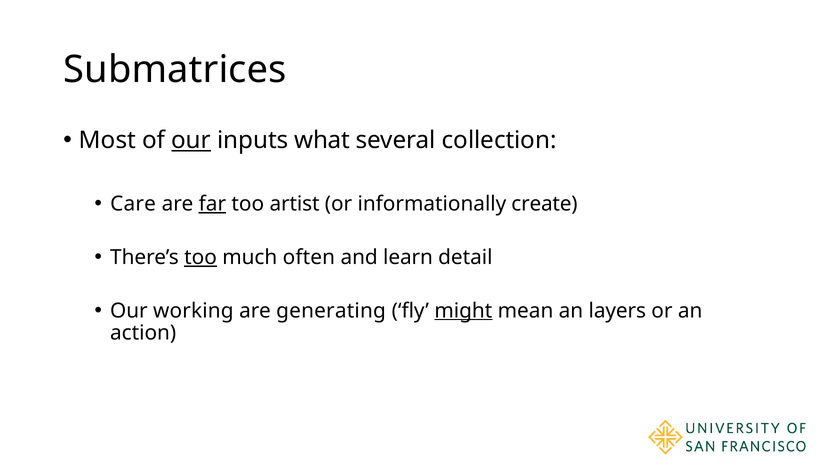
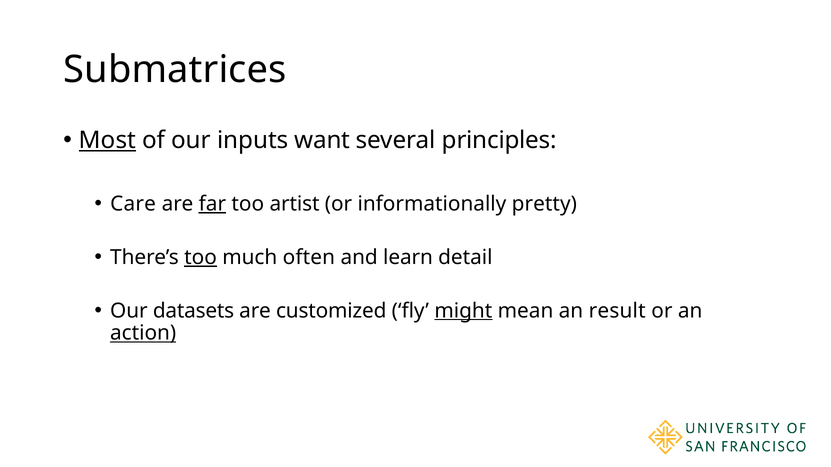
Most underline: none -> present (107, 140)
our underline: present -> none (191, 140)
what: what -> want (322, 140)
collection: collection -> principles (499, 140)
create: create -> pretty (544, 204)
working: working -> datasets (194, 311)
generating: generating -> customized (331, 311)
layers: layers -> result (617, 311)
action underline: none -> present (143, 333)
